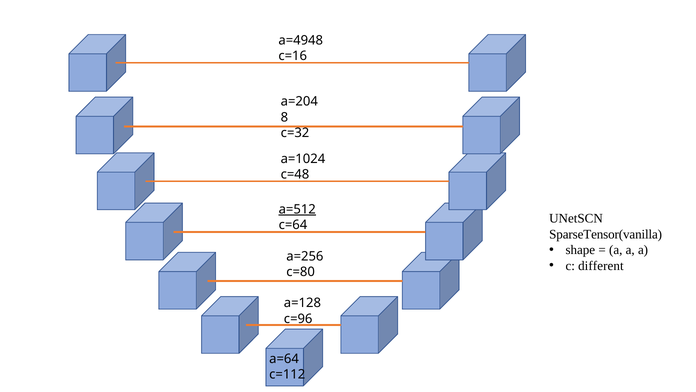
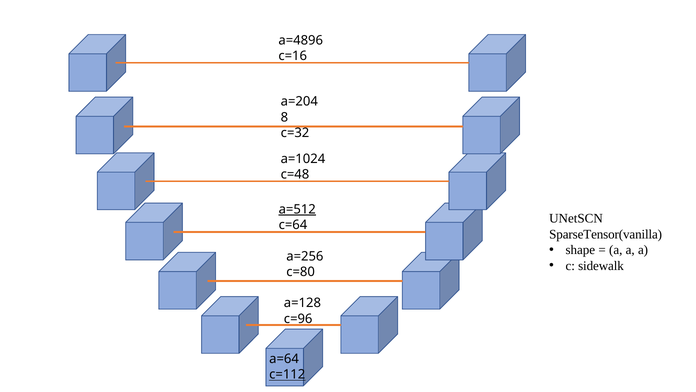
a=4948: a=4948 -> a=4896 (301, 40)
different: different -> sidewalk (601, 265)
c=112 underline: none -> present (287, 374)
